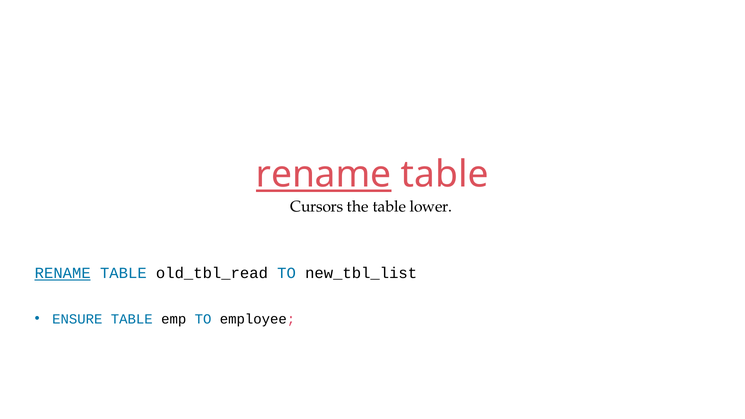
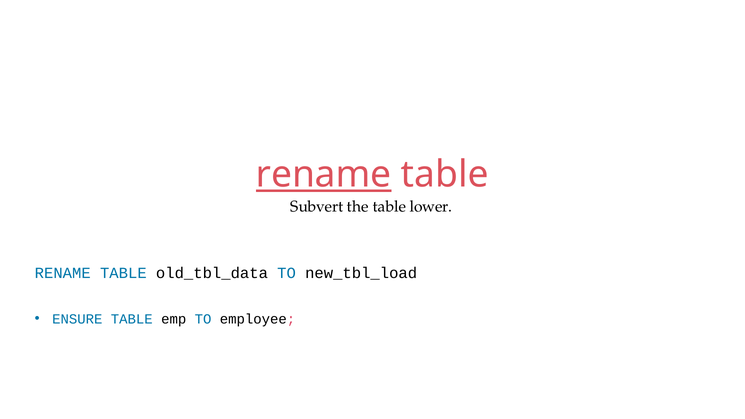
Cursors: Cursors -> Subvert (317, 207)
RENAME underline: present -> none (63, 273)
old_tbl_read: old_tbl_read -> old_tbl_data (212, 273)
new_tbl_list: new_tbl_list -> new_tbl_load (361, 273)
